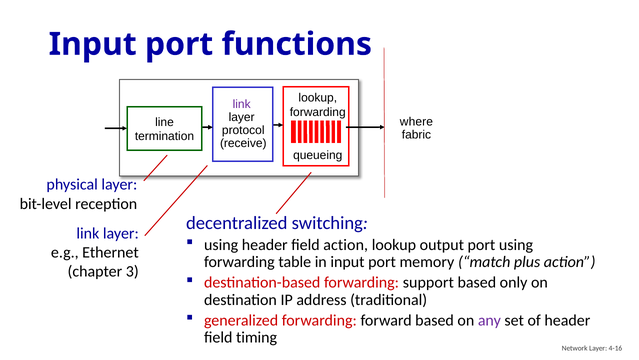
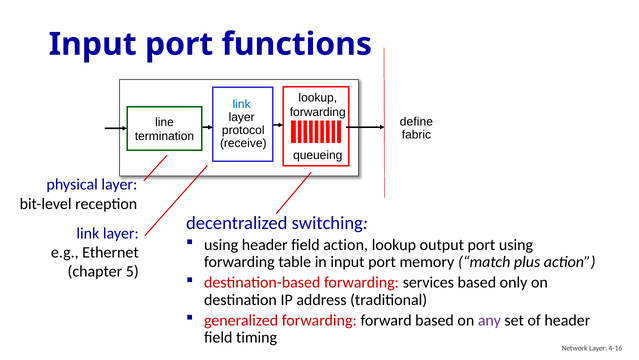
link colour: purple -> blue (242, 104)
where: where -> define (416, 122)
3: 3 -> 5 (132, 271)
support: support -> services (428, 282)
